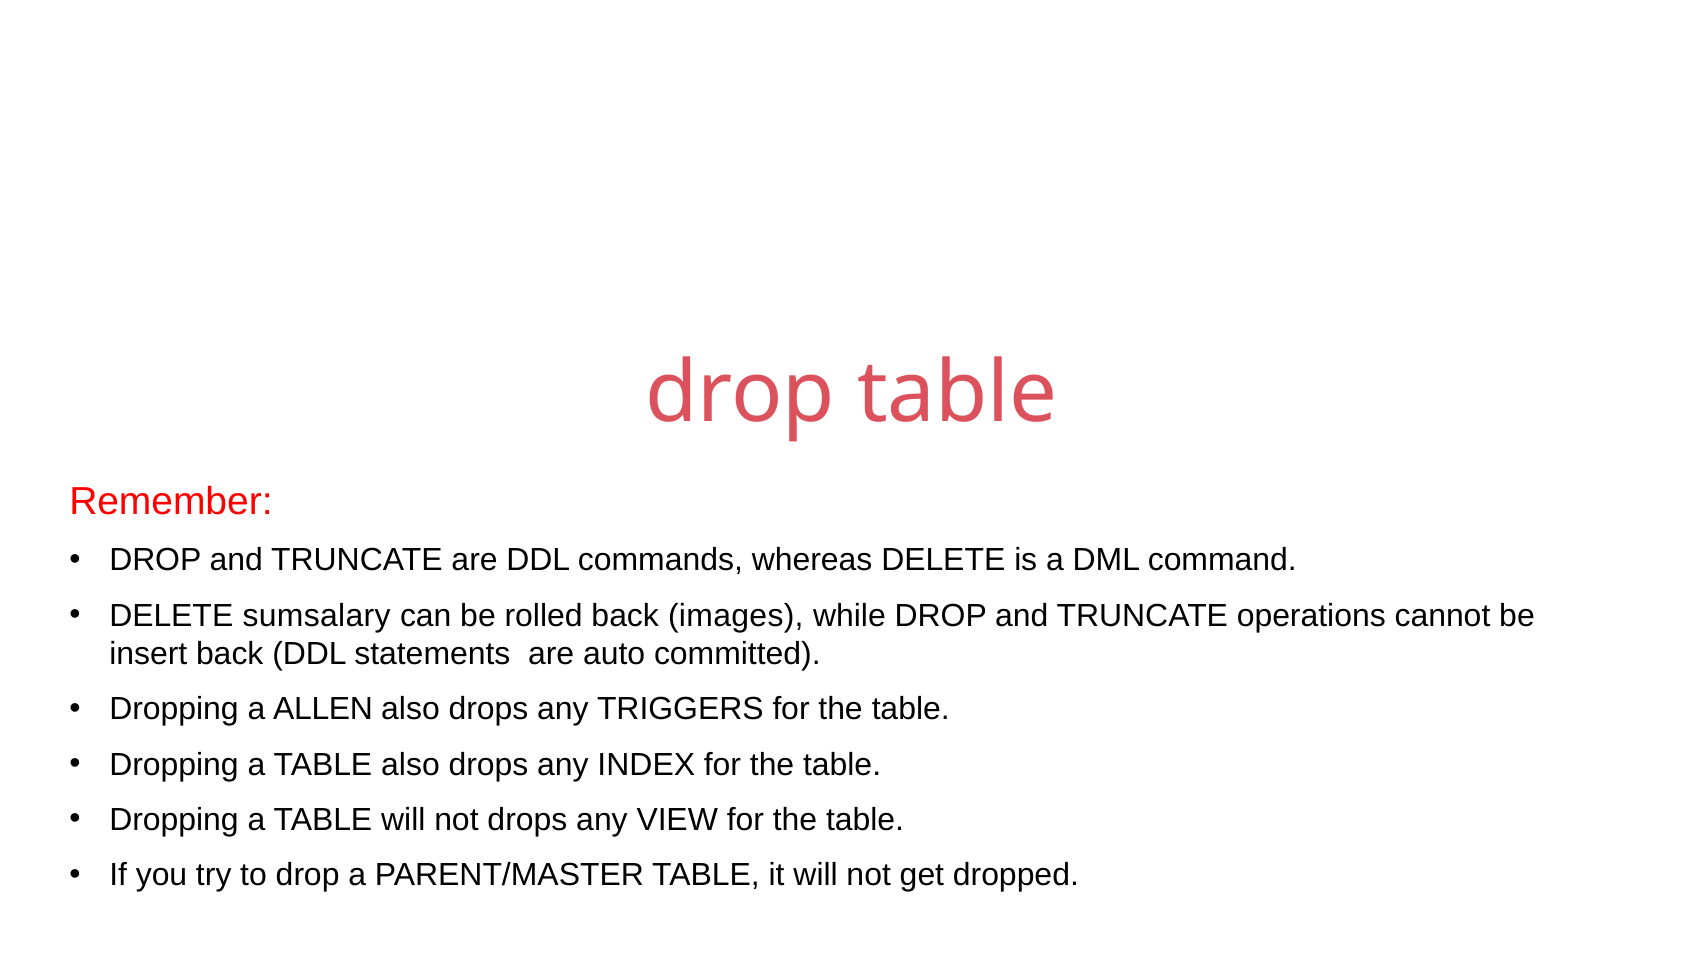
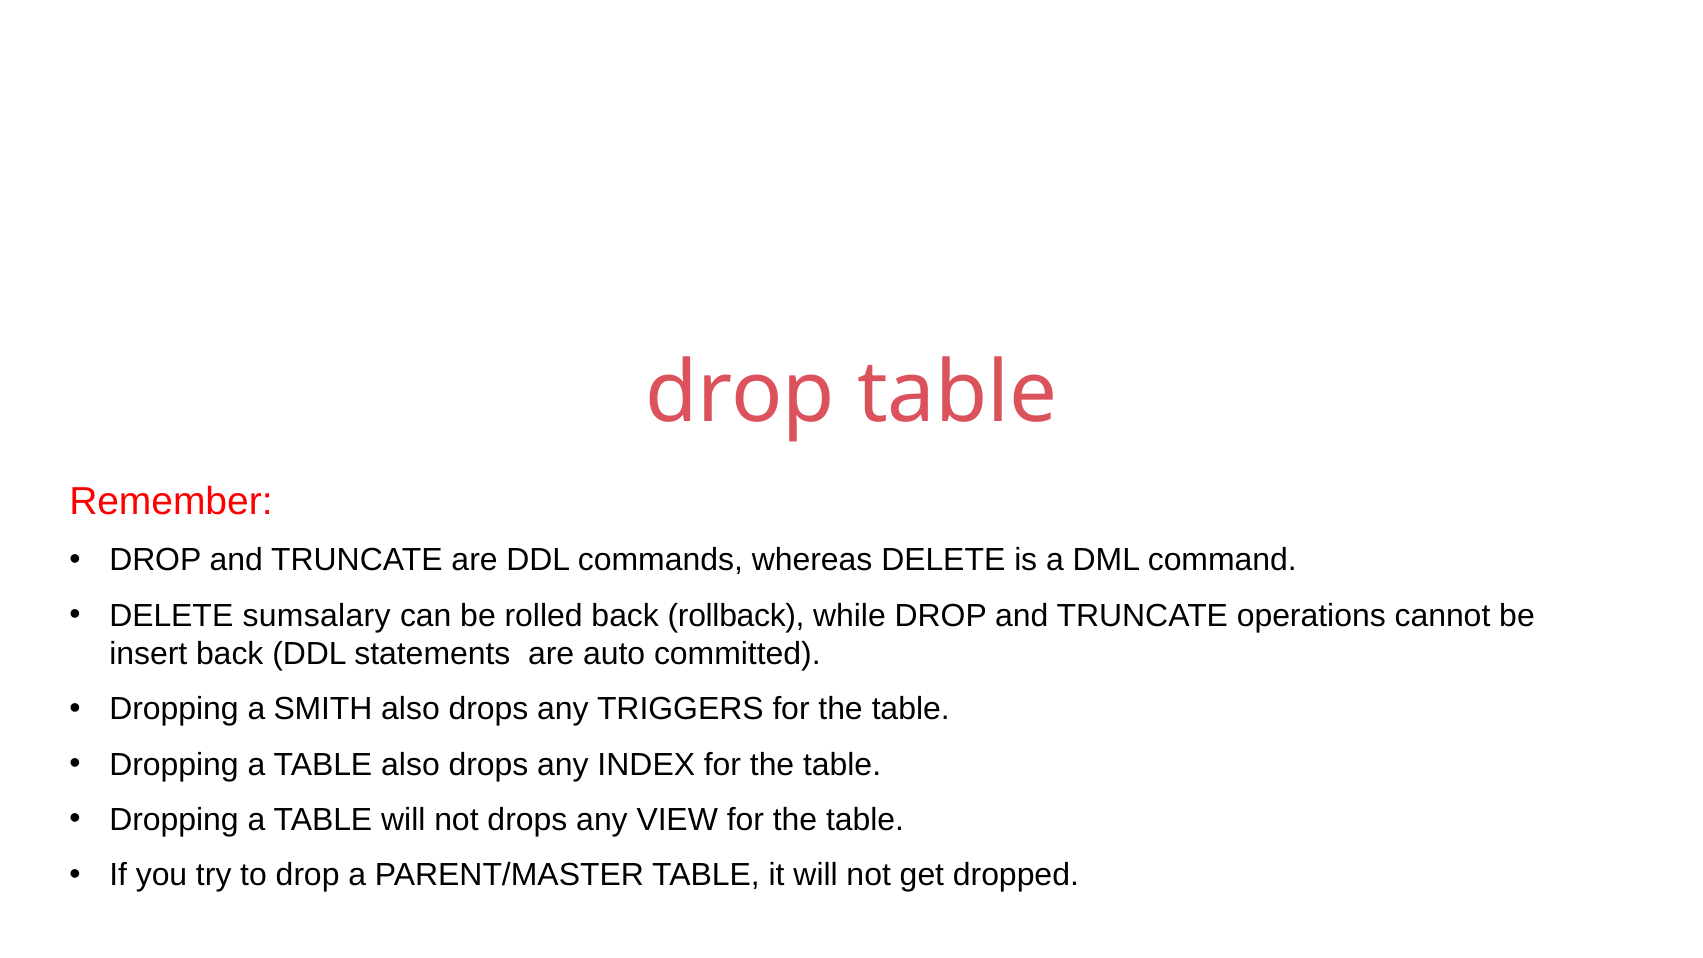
images: images -> rollback (736, 616)
ALLEN: ALLEN -> SMITH (323, 709)
